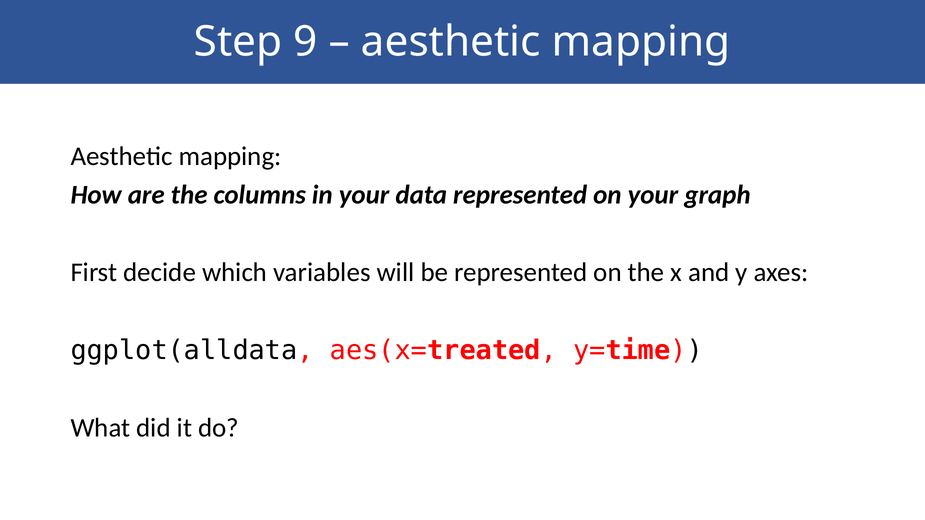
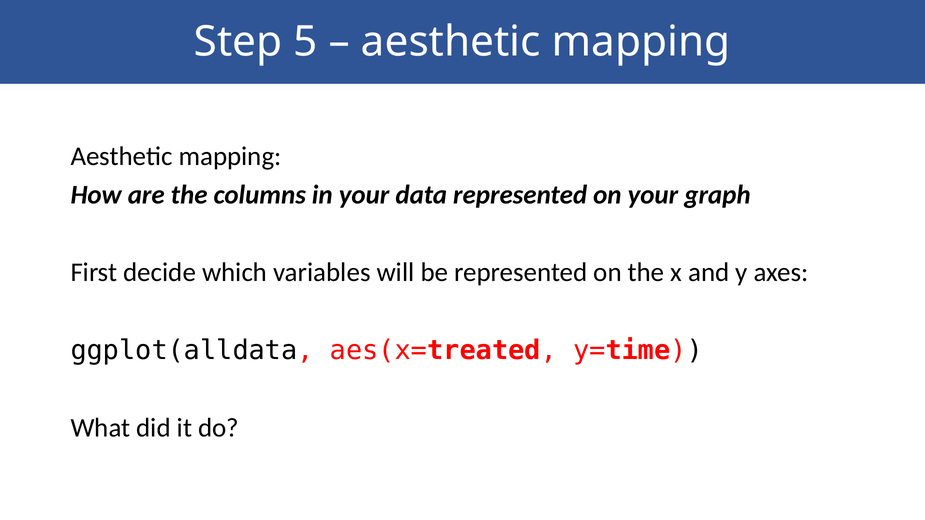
9: 9 -> 5 (306, 42)
